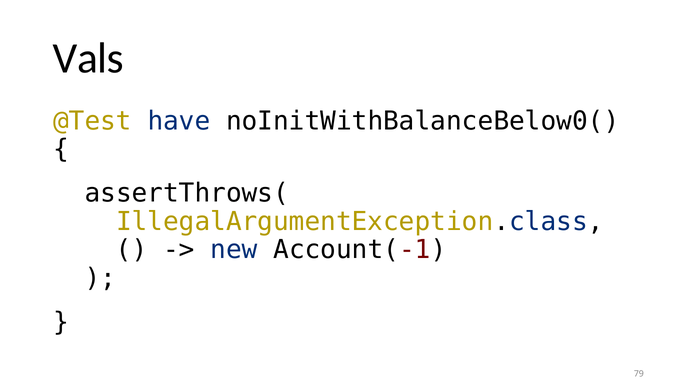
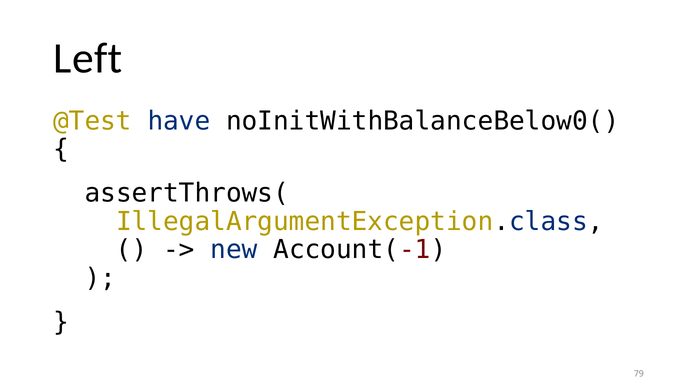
Vals: Vals -> Left (88, 58)
